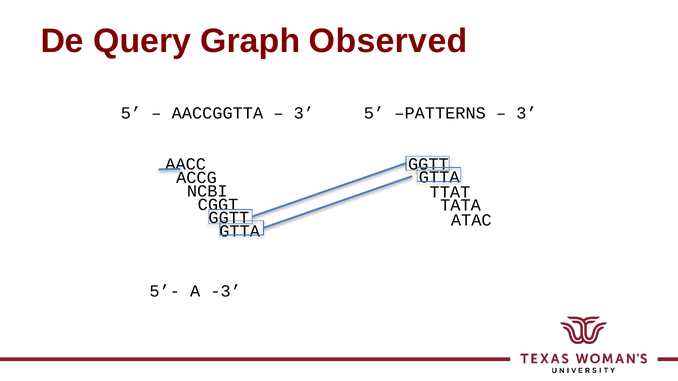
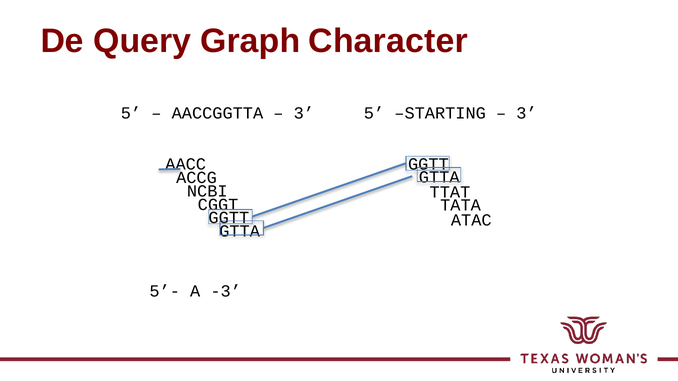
Observed: Observed -> Character (388, 41)
PATTERNS: PATTERNS -> STARTING (440, 113)
